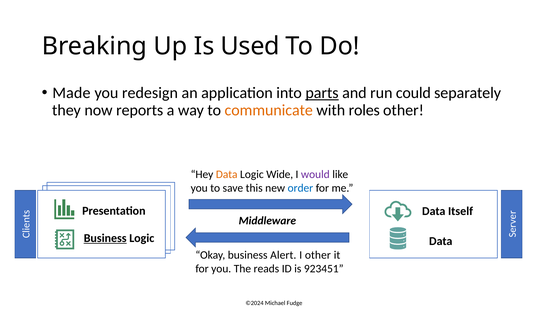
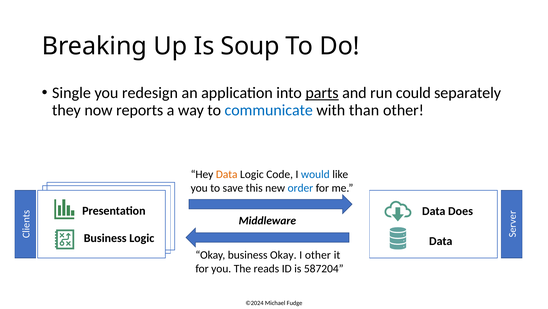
Used: Used -> Soup (250, 46)
Made: Made -> Single (71, 93)
communicate colour: orange -> blue (269, 110)
roles: roles -> than (364, 110)
Wide: Wide -> Code (280, 174)
would colour: purple -> blue (315, 174)
Itself: Itself -> Does (461, 211)
Business underline: present -> none (105, 238)
business Alert: Alert -> Okay (283, 254)
923451: 923451 -> 587204 (324, 268)
